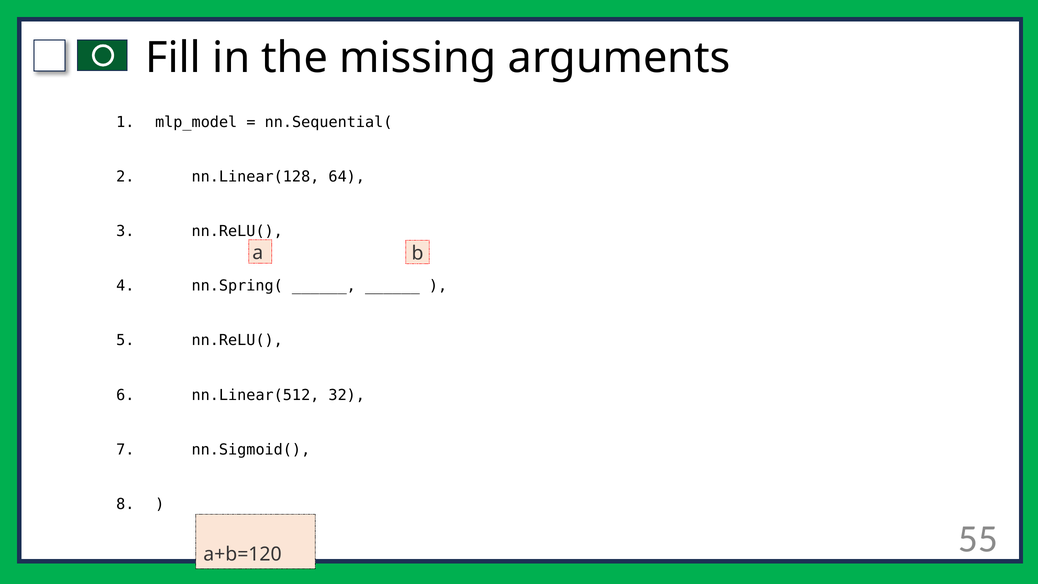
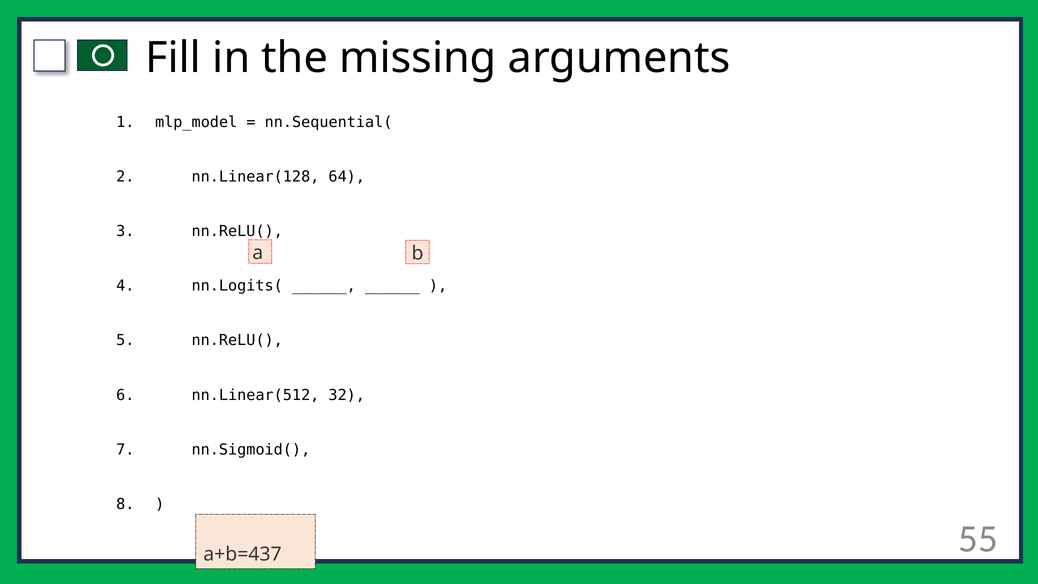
nn.Spring(: nn.Spring( -> nn.Logits( (237, 286)
a+b=120: a+b=120 -> a+b=437 (243, 554)
